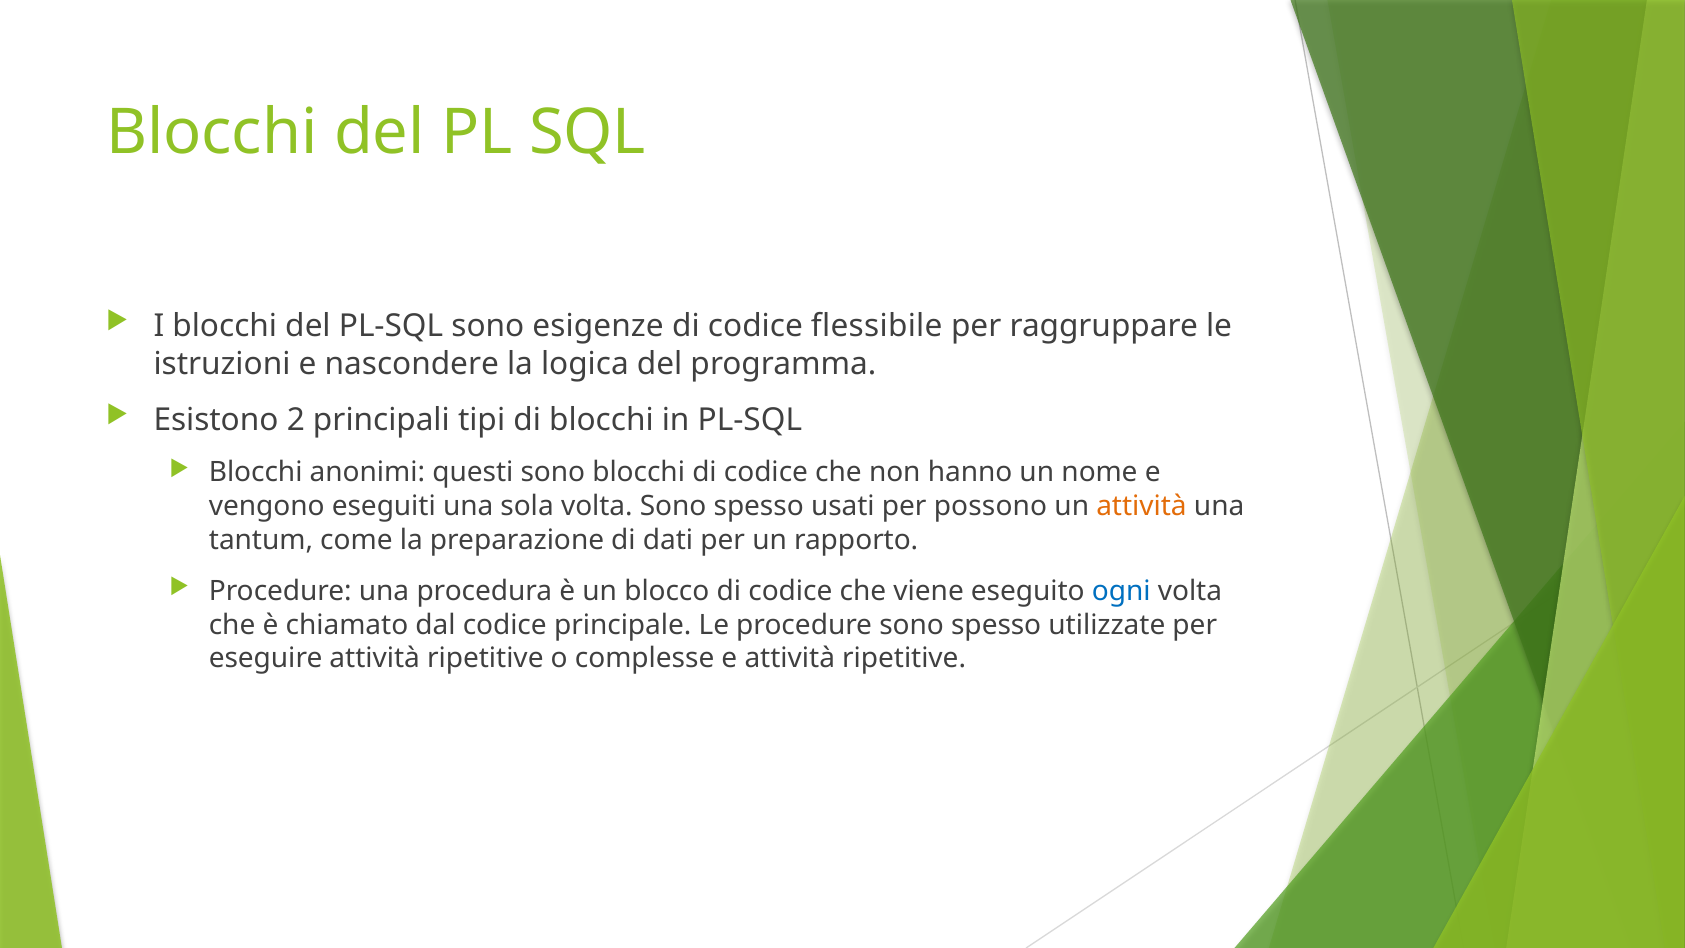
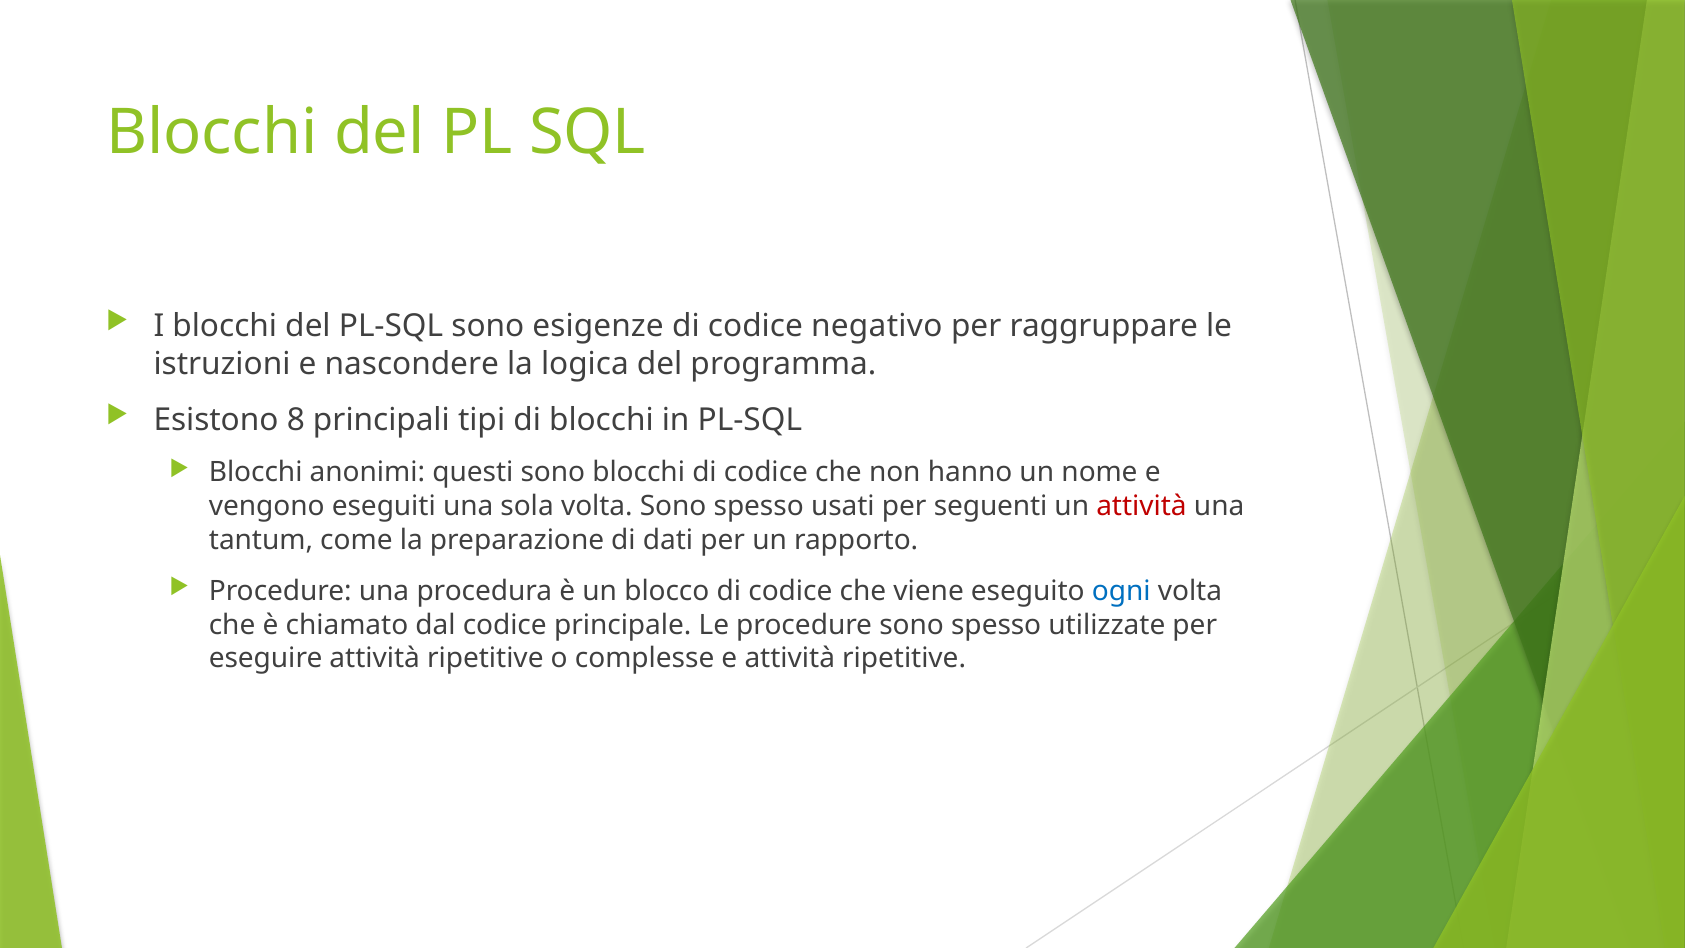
flessibile: flessibile -> negativo (877, 326)
2: 2 -> 8 (296, 419)
possono: possono -> seguenti (991, 506)
attività colour: orange -> red (1141, 506)
